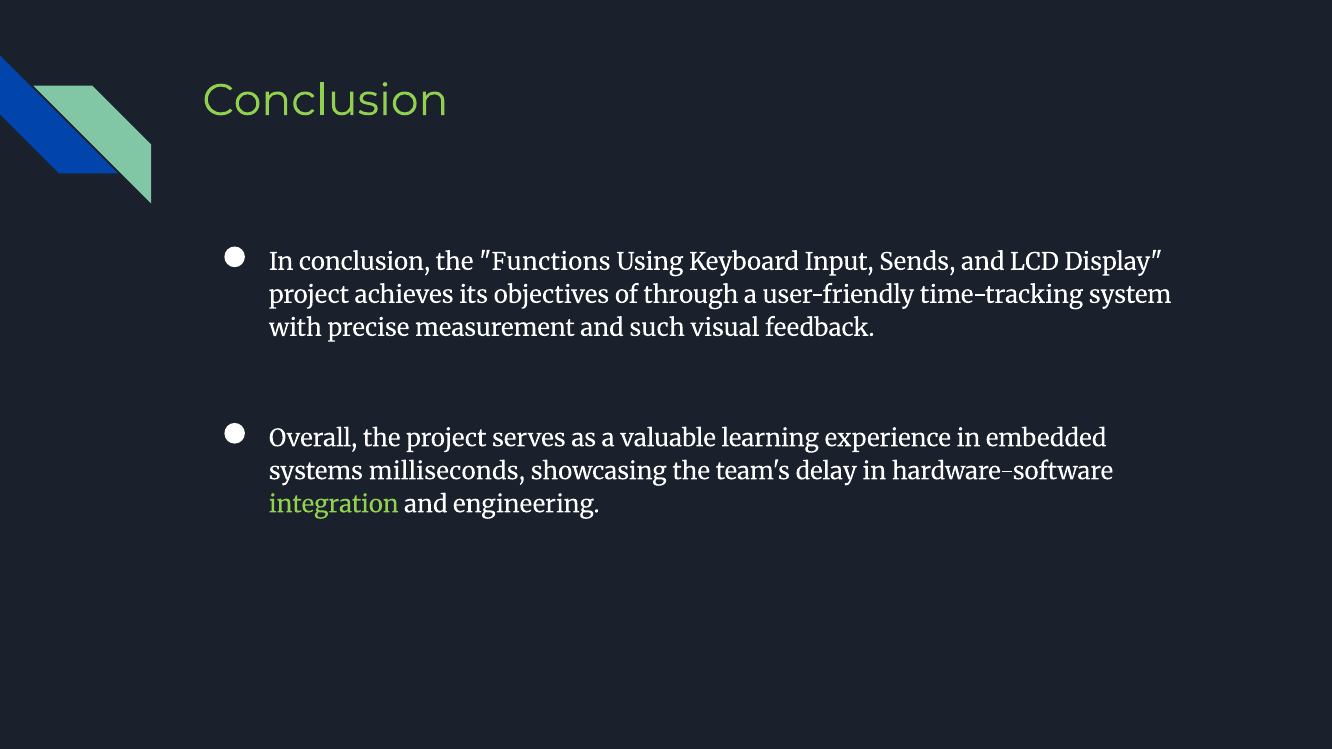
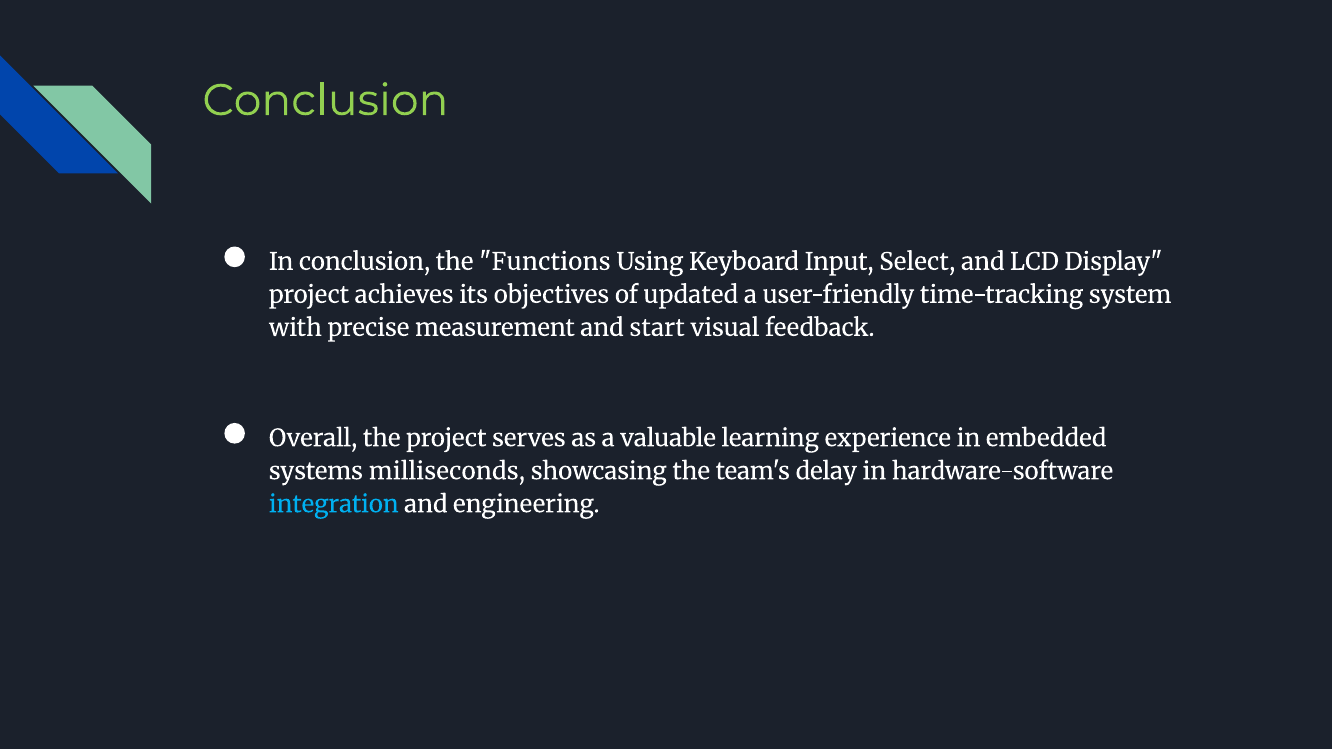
Sends: Sends -> Select (917, 262)
through: through -> updated (691, 295)
such: such -> start (657, 328)
integration colour: light green -> light blue (334, 505)
